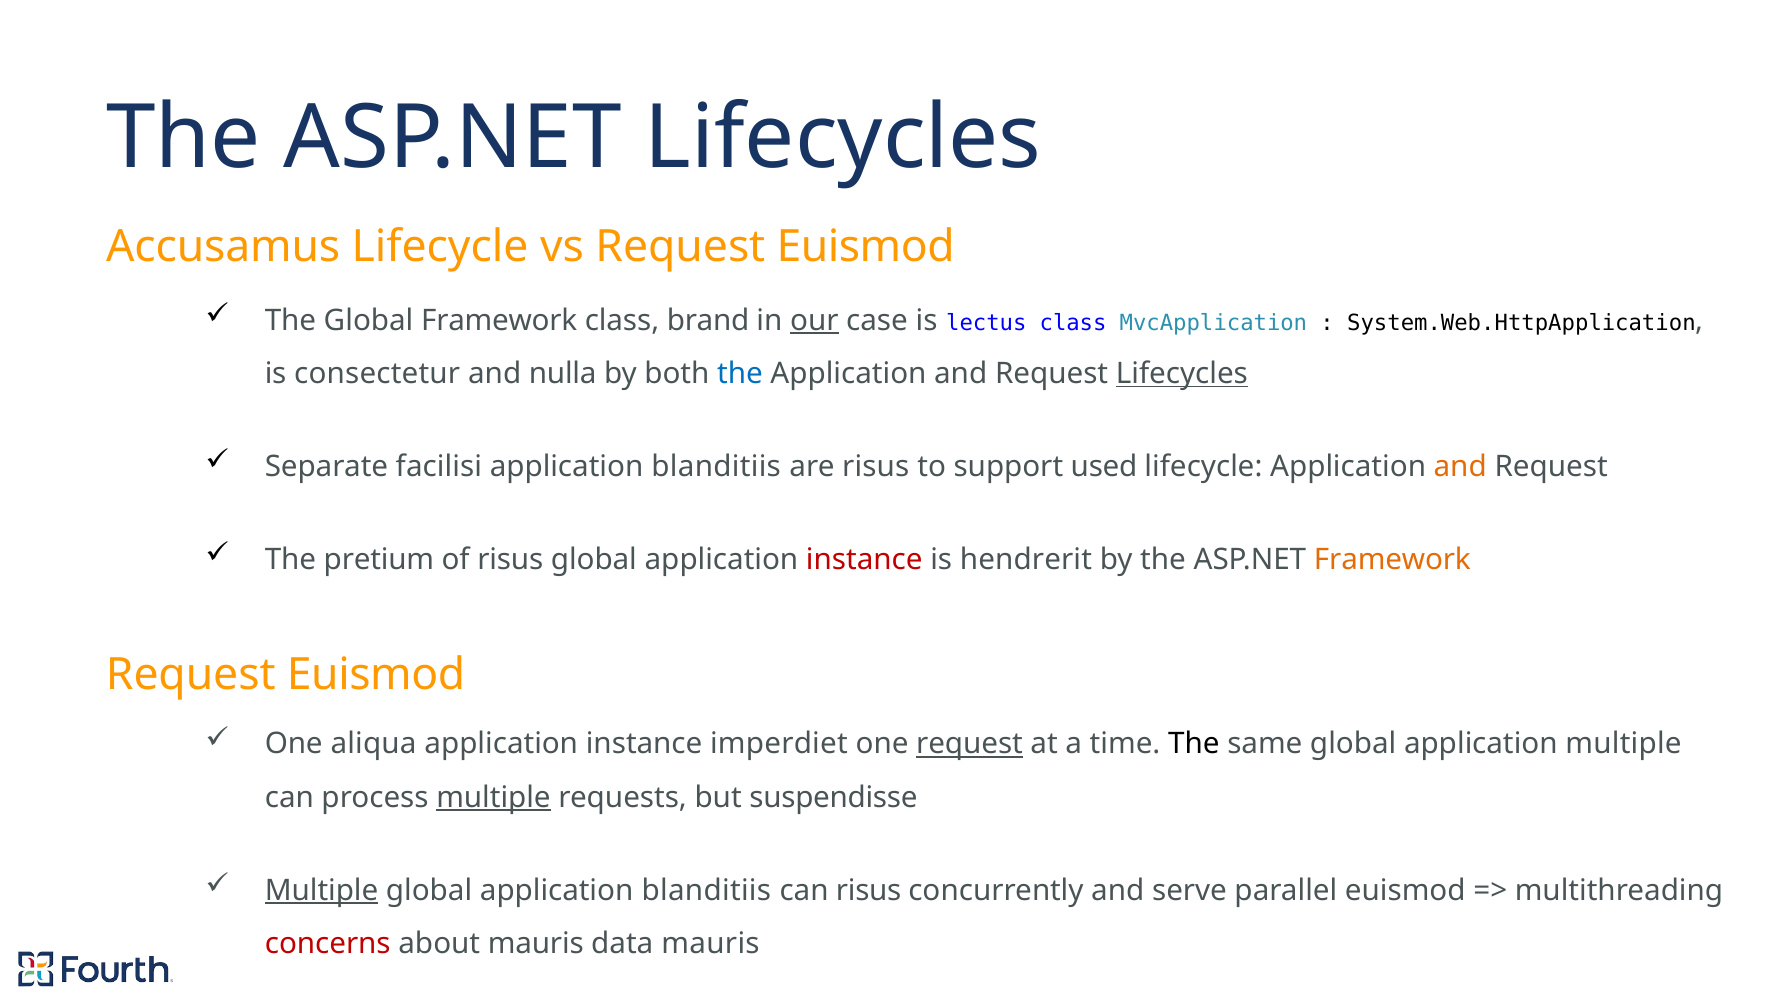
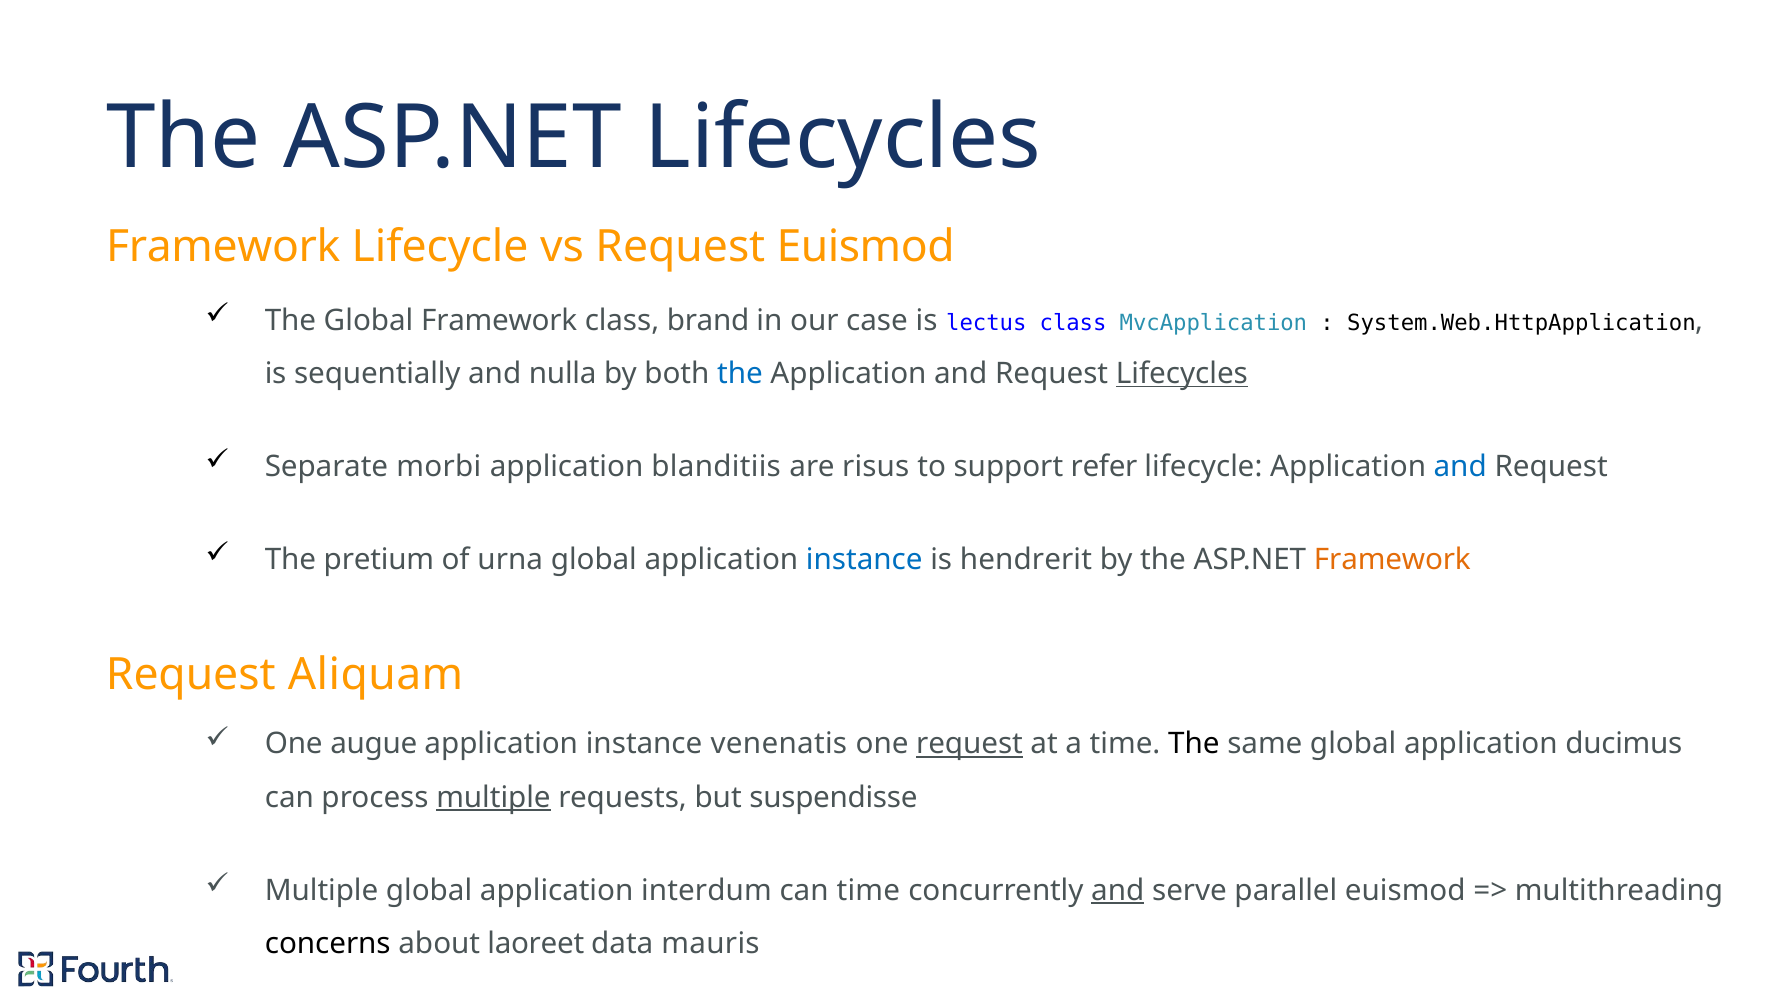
Accusamus: Accusamus -> Framework (223, 247)
our underline: present -> none (814, 320)
consectetur: consectetur -> sequentially (377, 374)
facilisi: facilisi -> morbi (439, 466)
used: used -> refer (1104, 466)
and colour: orange -> blue (1460, 466)
of risus: risus -> urna (510, 559)
instance colour: red -> blue (864, 559)
Euismod: Euismod -> Aliquam (376, 675)
aliqua: aliqua -> augue (374, 744)
imperdiet: imperdiet -> venenatis (779, 744)
application multiple: multiple -> ducimus (1624, 744)
Multiple underline: present -> none (322, 890)
global application blanditiis: blanditiis -> interdum (706, 890)
can risus: risus -> time (868, 890)
and underline: none -> present (1118, 890)
concerns colour: red -> black (328, 943)
about mauris: mauris -> laoreet (536, 943)
